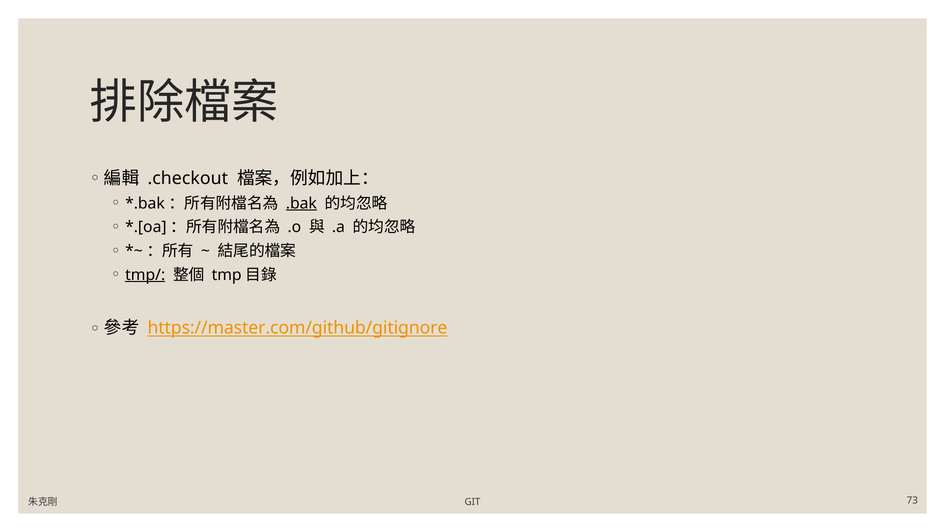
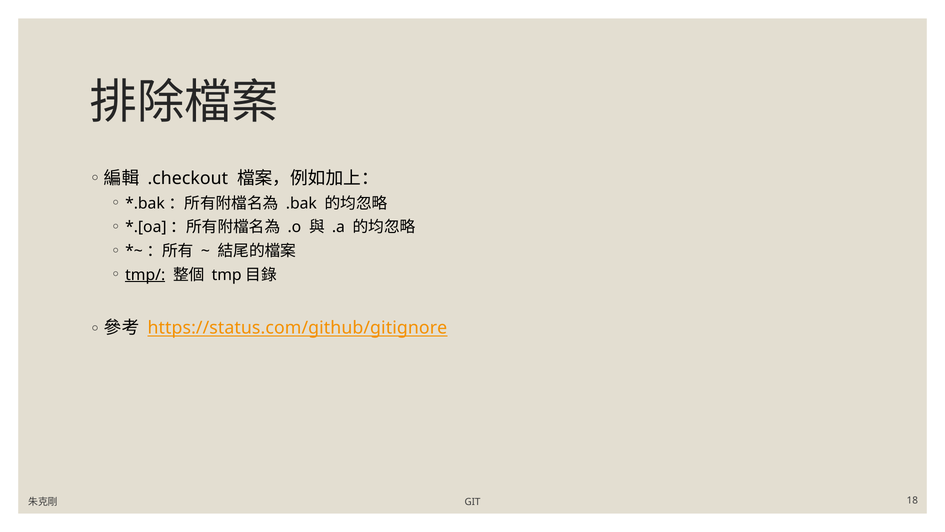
.bak underline: present -> none (301, 203)
https://master.com/github/gitignore: https://master.com/github/gitignore -> https://status.com/github/gitignore (297, 328)
73: 73 -> 18 (912, 500)
